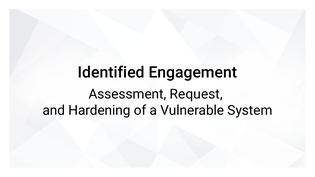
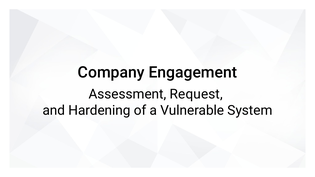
Identified: Identified -> Company (111, 72)
